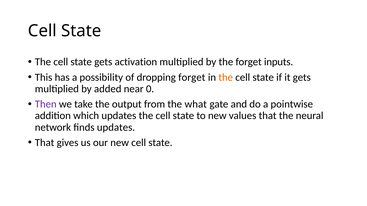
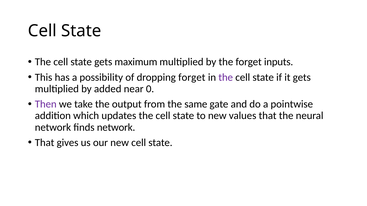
activation: activation -> maximum (136, 62)
the colour: orange -> purple (226, 77)
what: what -> same (196, 104)
finds updates: updates -> network (116, 128)
